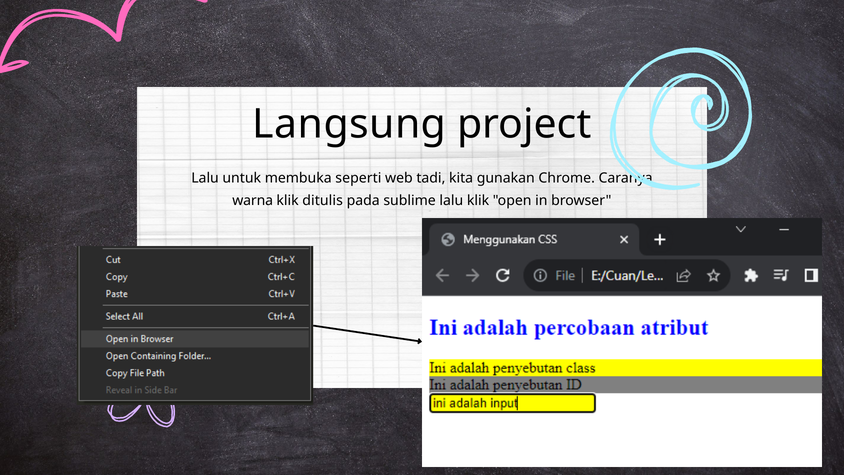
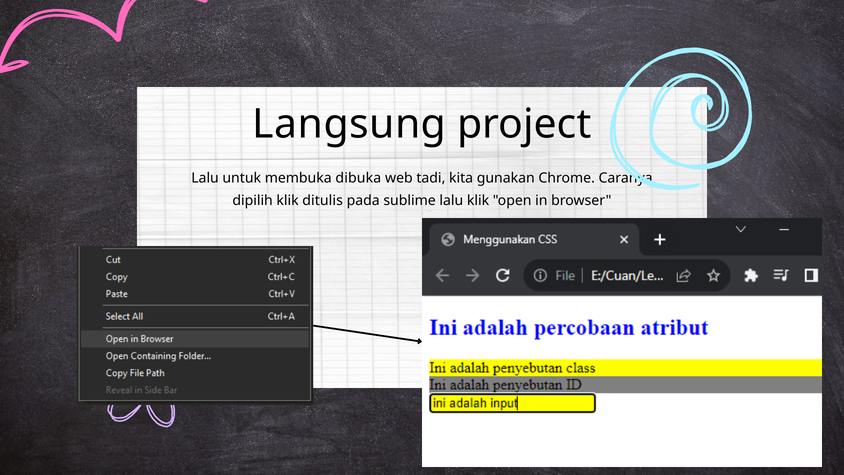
seperti: seperti -> dibuka (358, 178)
warna: warna -> dipilih (253, 201)
